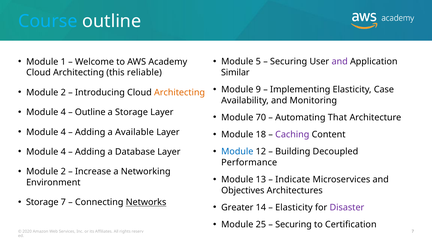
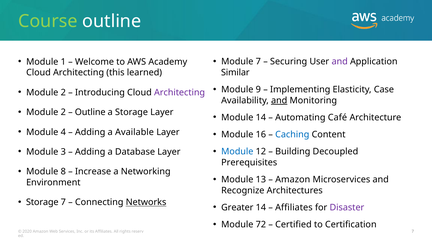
Course colour: light blue -> light green (48, 21)
Module 5: 5 -> 7 (258, 62)
reliable: reliable -> learned (144, 73)
Architecting colour: orange -> purple (180, 92)
and underline: none -> present (279, 100)
4: 4 -> 2 (63, 112)
Module 70: 70 -> 14 (261, 117)
That: That -> Café (337, 117)
18: 18 -> 16 (261, 135)
Caching colour: purple -> blue (292, 135)
4: 4 -> 3 (63, 152)
Performance: Performance -> Prerequisites (249, 162)
2: 2 -> 8 (63, 172)
Indicate: Indicate -> Amazon (293, 180)
Objectives: Objectives -> Recognize (243, 190)
Elasticity: Elasticity -> Affiliates (294, 208)
25: 25 -> 72 (261, 225)
Securing: Securing -> Certified (293, 225)
